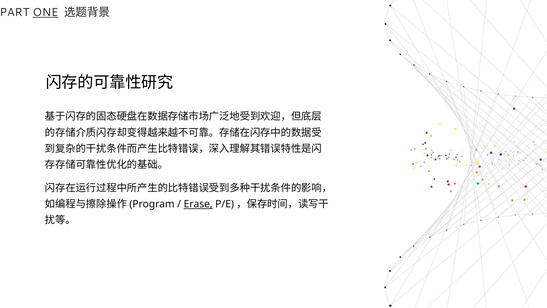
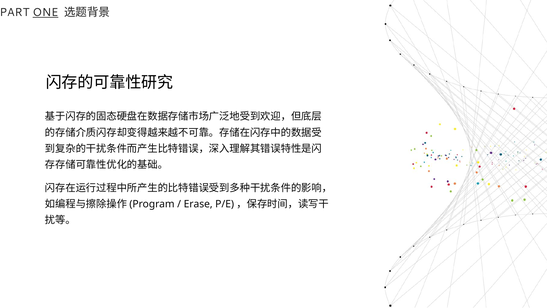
Erase underline: present -> none (198, 204)
